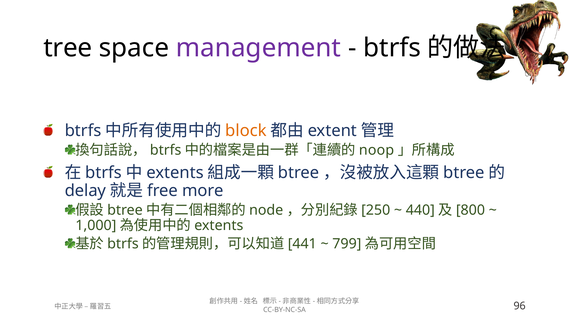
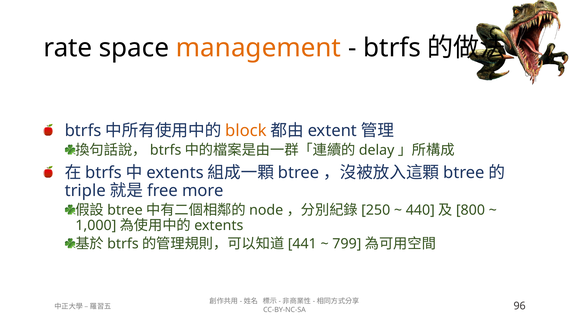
tree: tree -> rate (68, 48)
management colour: purple -> orange (258, 48)
noop: noop -> delay (377, 150)
delay: delay -> triple (85, 191)
